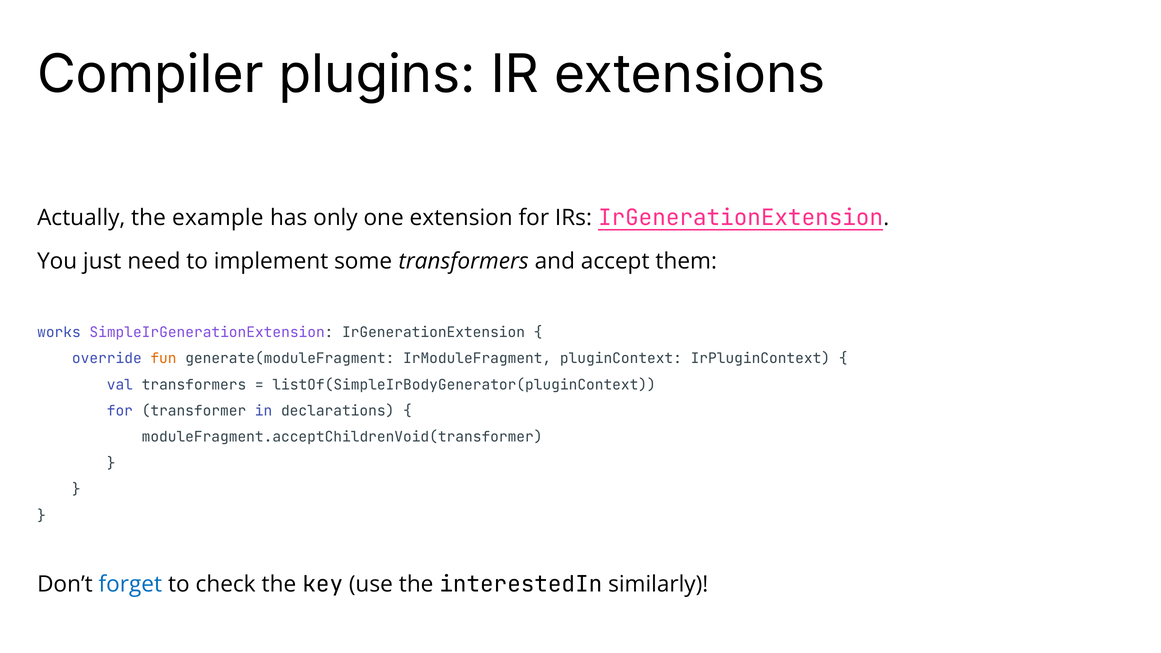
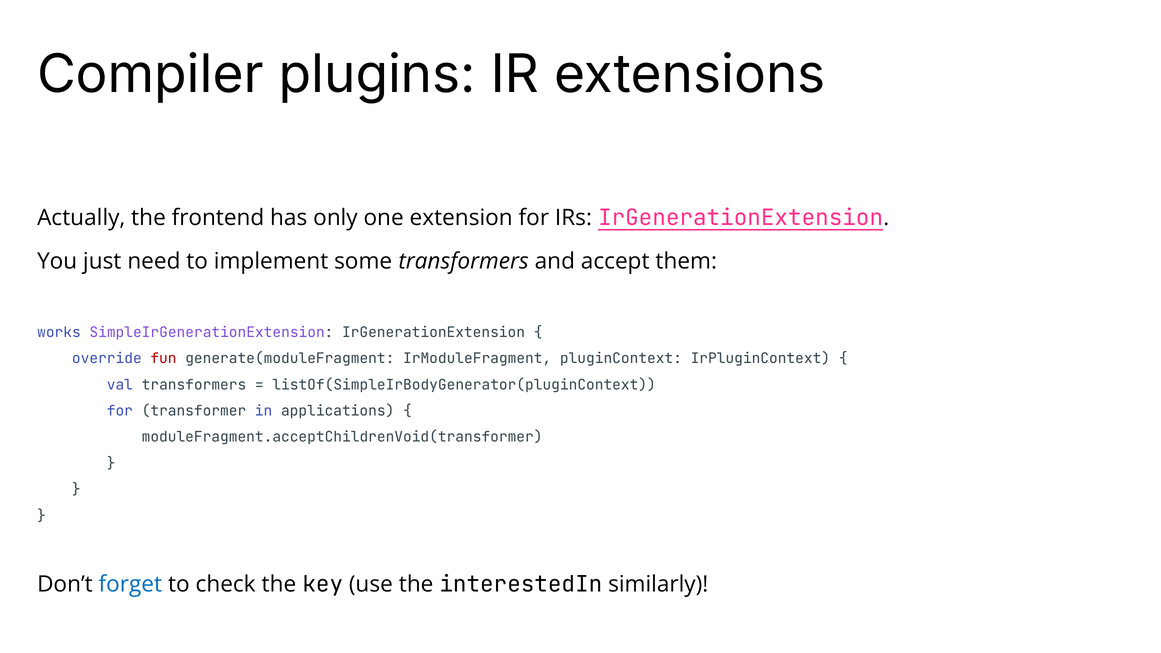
example: example -> frontend (218, 218)
fun colour: orange -> red (163, 359)
declarations: declarations -> applications (338, 411)
